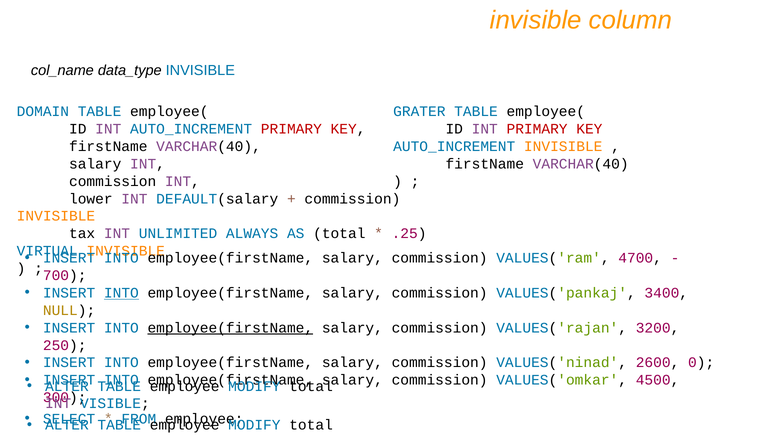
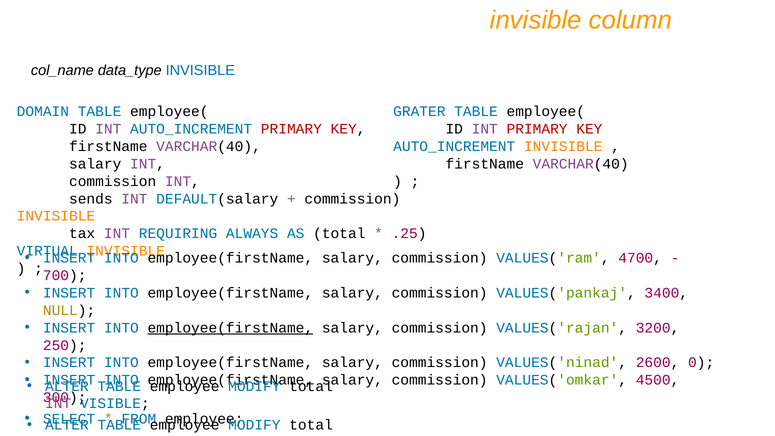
lower: lower -> sends (91, 199)
UNLIMITED: UNLIMITED -> REQUIRING (178, 234)
INTO underline: present -> none (121, 293)
